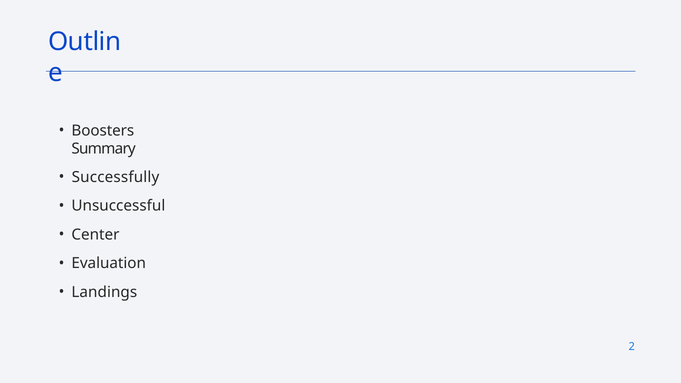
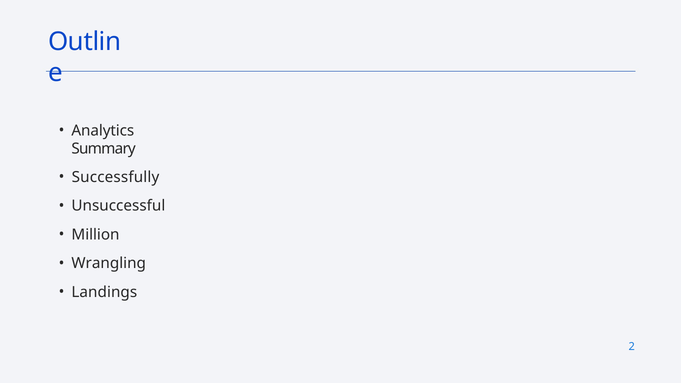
Boosters: Boosters -> Analytics (103, 131)
Center: Center -> Million (95, 235)
Evaluation: Evaluation -> Wrangling (109, 263)
